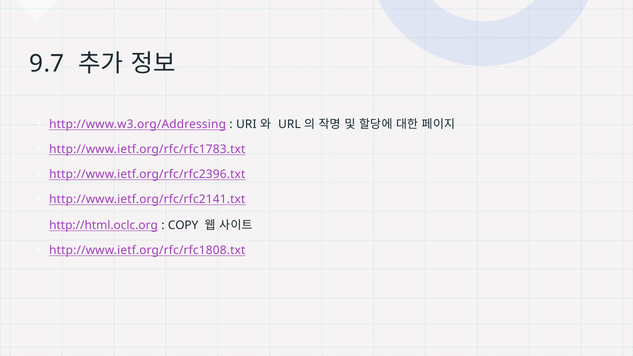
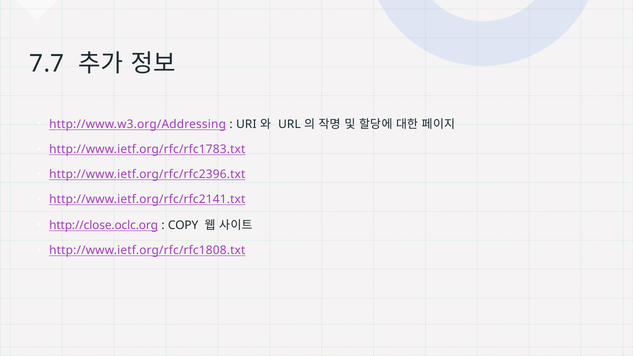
9.7: 9.7 -> 7.7 (47, 64)
http://html.oclc.org: http://html.oclc.org -> http://close.oclc.org (104, 226)
